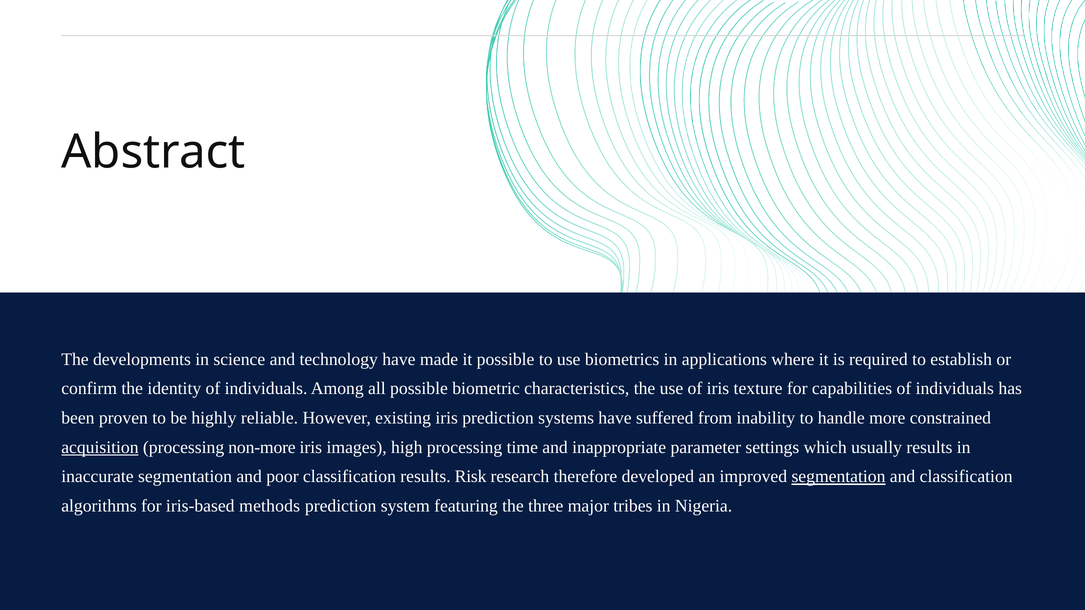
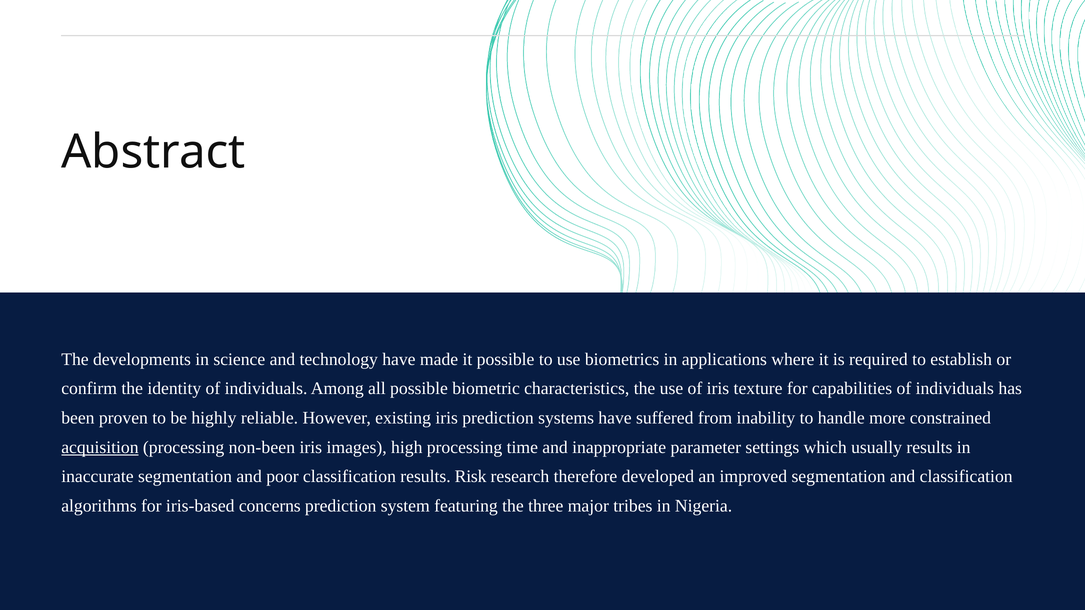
non-more: non-more -> non-been (262, 448)
segmentation underline: present -> none (838, 477)
methods: methods -> concerns (270, 506)
